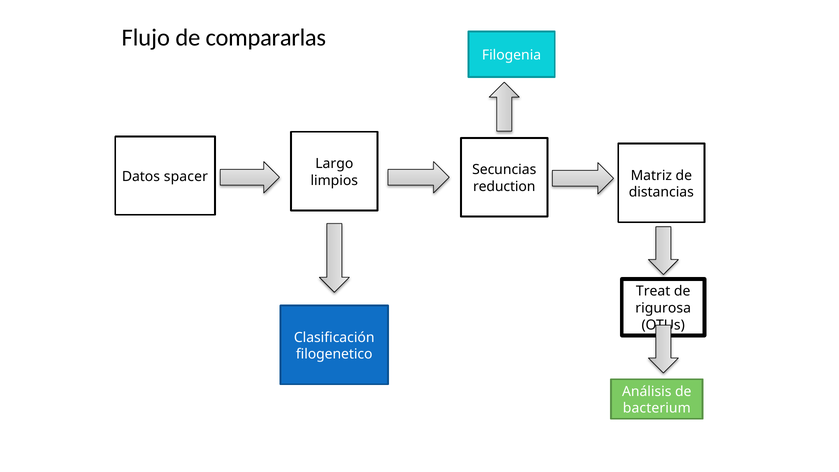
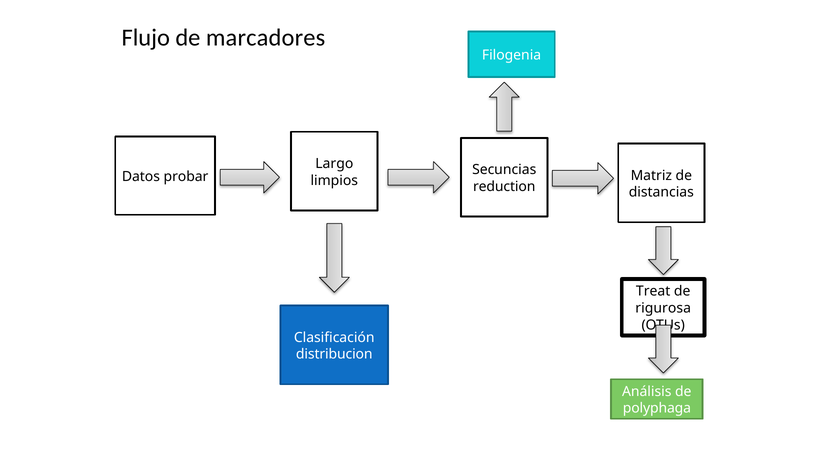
compararlas: compararlas -> marcadores (266, 38)
spacer: spacer -> probar (186, 177)
filogenetico: filogenetico -> distribucion (334, 354)
bacterium: bacterium -> polyphaga (657, 408)
